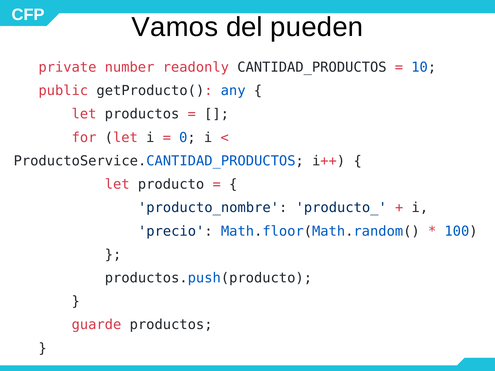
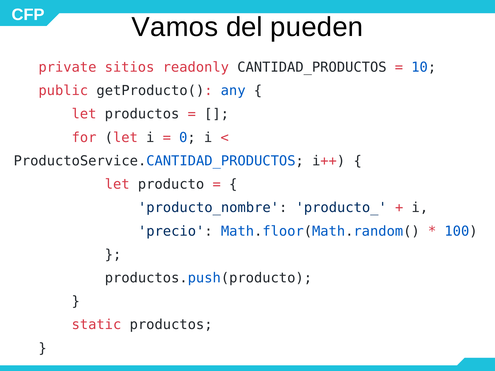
number: number -> sitios (130, 67)
guarde: guarde -> static (96, 325)
